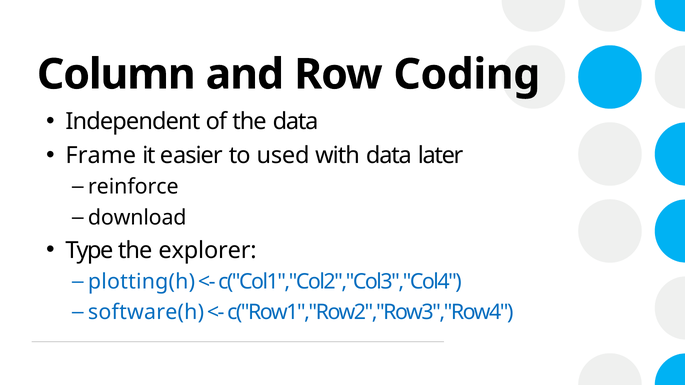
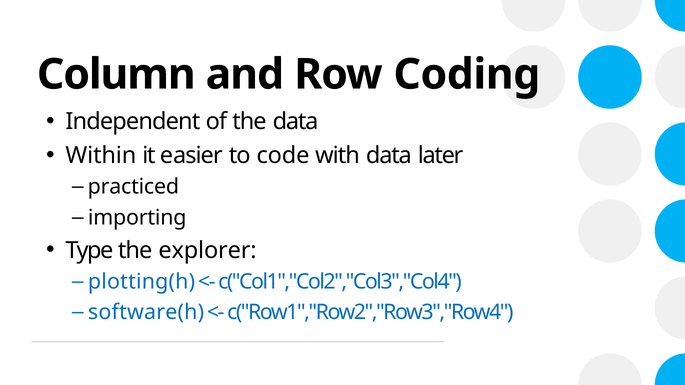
Frame: Frame -> Within (101, 156)
used: used -> code (283, 156)
reinforce: reinforce -> practiced (133, 187)
download: download -> importing (137, 218)
